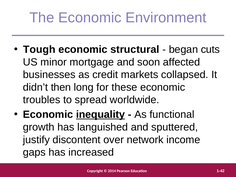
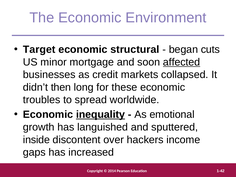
Tough: Tough -> Target (39, 49)
affected underline: none -> present (182, 62)
functional: functional -> emotional (172, 115)
justify: justify -> inside (36, 140)
network: network -> hackers (145, 140)
